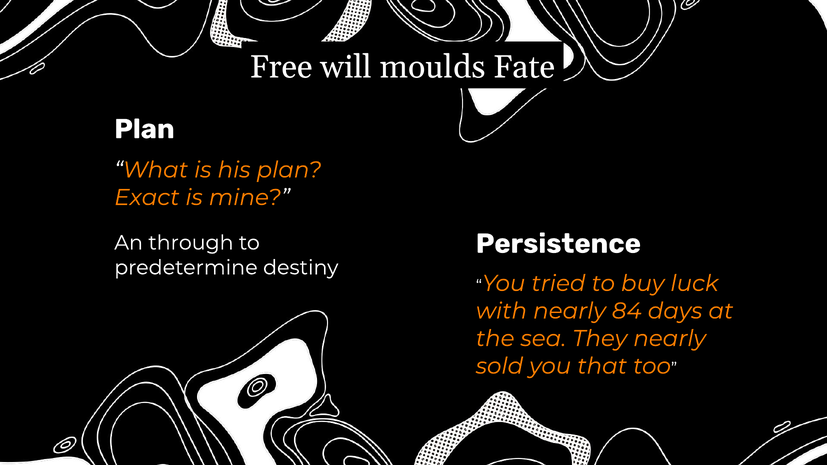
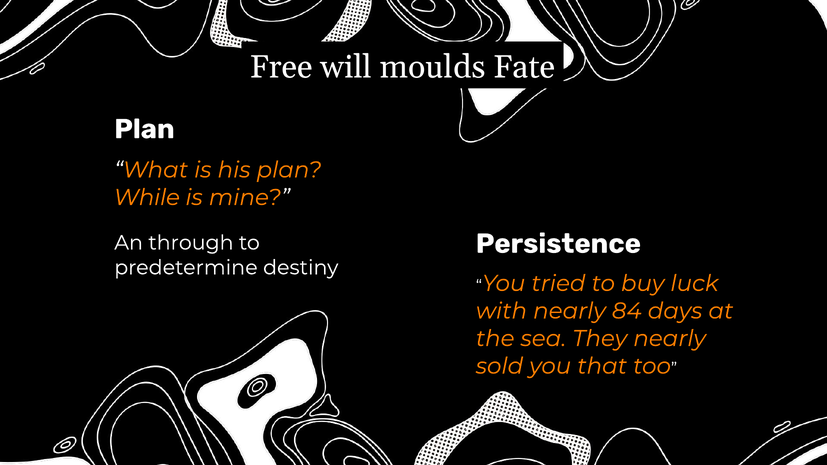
Exact: Exact -> While (147, 198)
